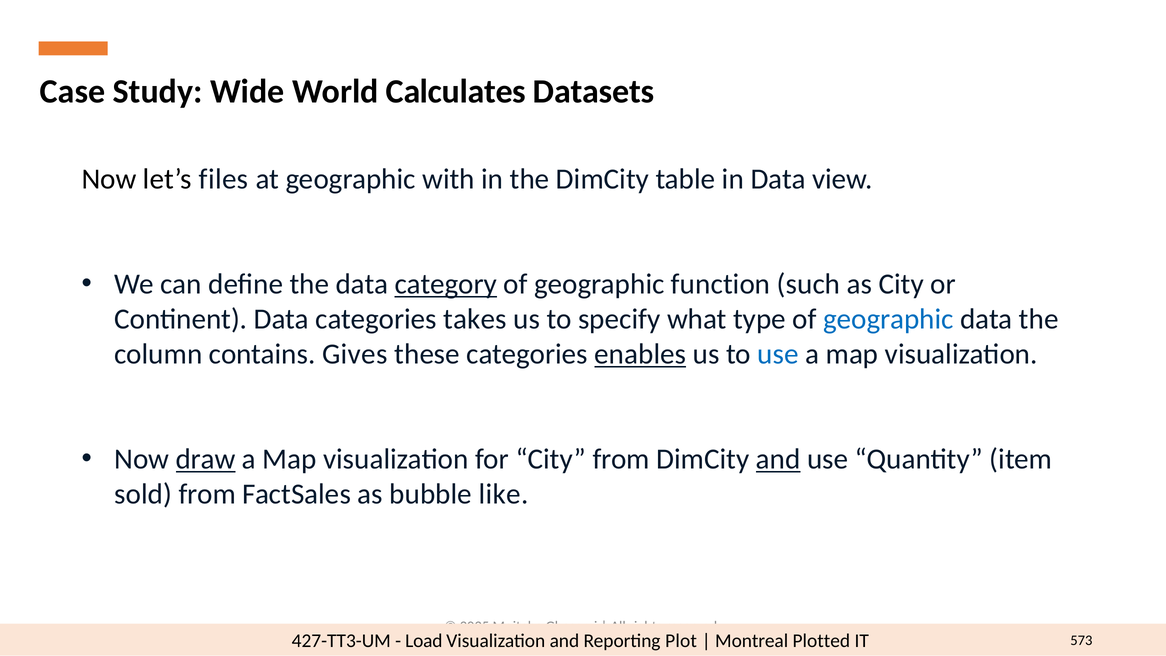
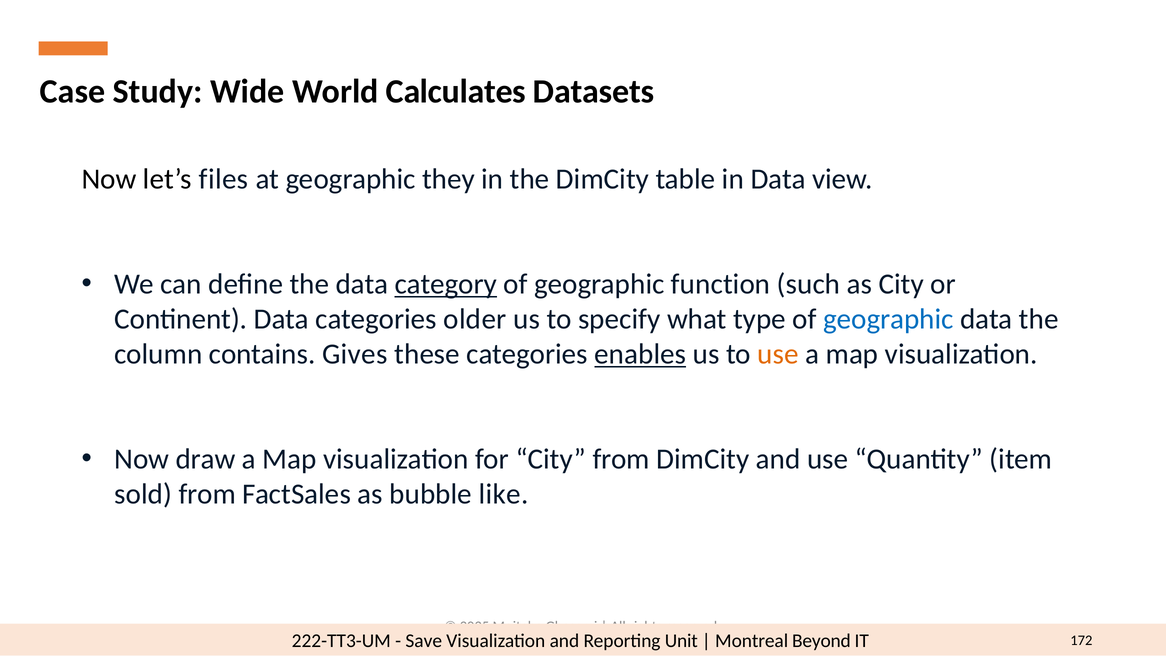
with: with -> they (449, 179)
takes: takes -> older (475, 319)
use colour: blue -> orange (778, 354)
draw underline: present -> none (206, 459)
and underline: present -> none (778, 459)
427-TT3-UM: 427-TT3-UM -> 222-TT3-UM (341, 641)
Load: Load -> Save (424, 641)
Plot: Plot -> Unit (681, 641)
Plotted: Plotted -> Beyond (821, 641)
573: 573 -> 172 (1081, 641)
